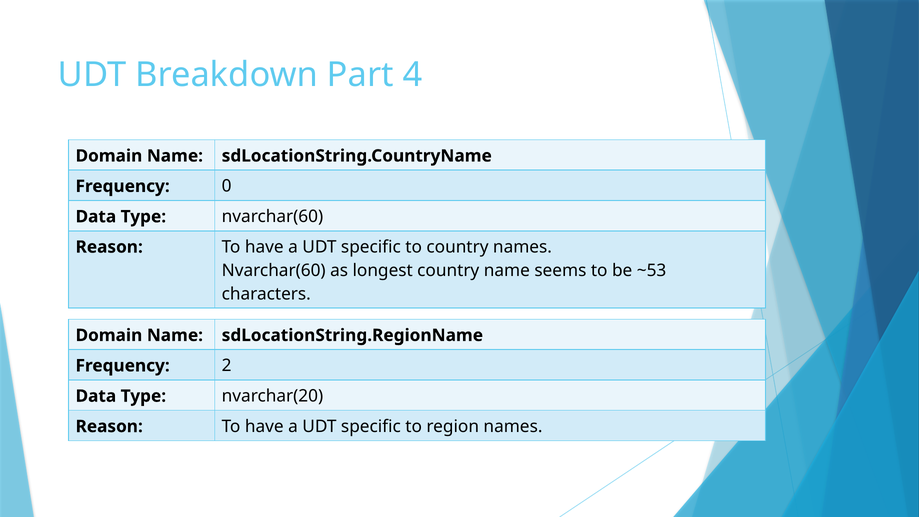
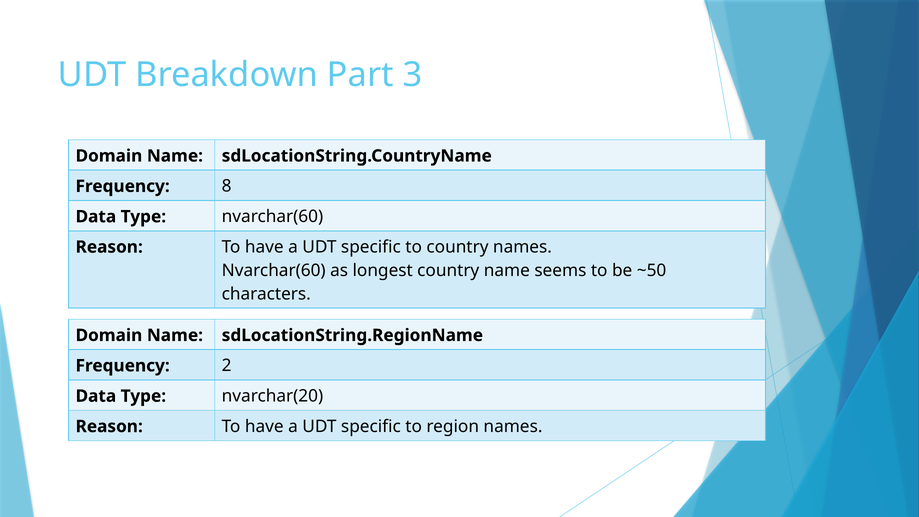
4: 4 -> 3 (413, 75)
0: 0 -> 8 (227, 186)
~53: ~53 -> ~50 (652, 270)
